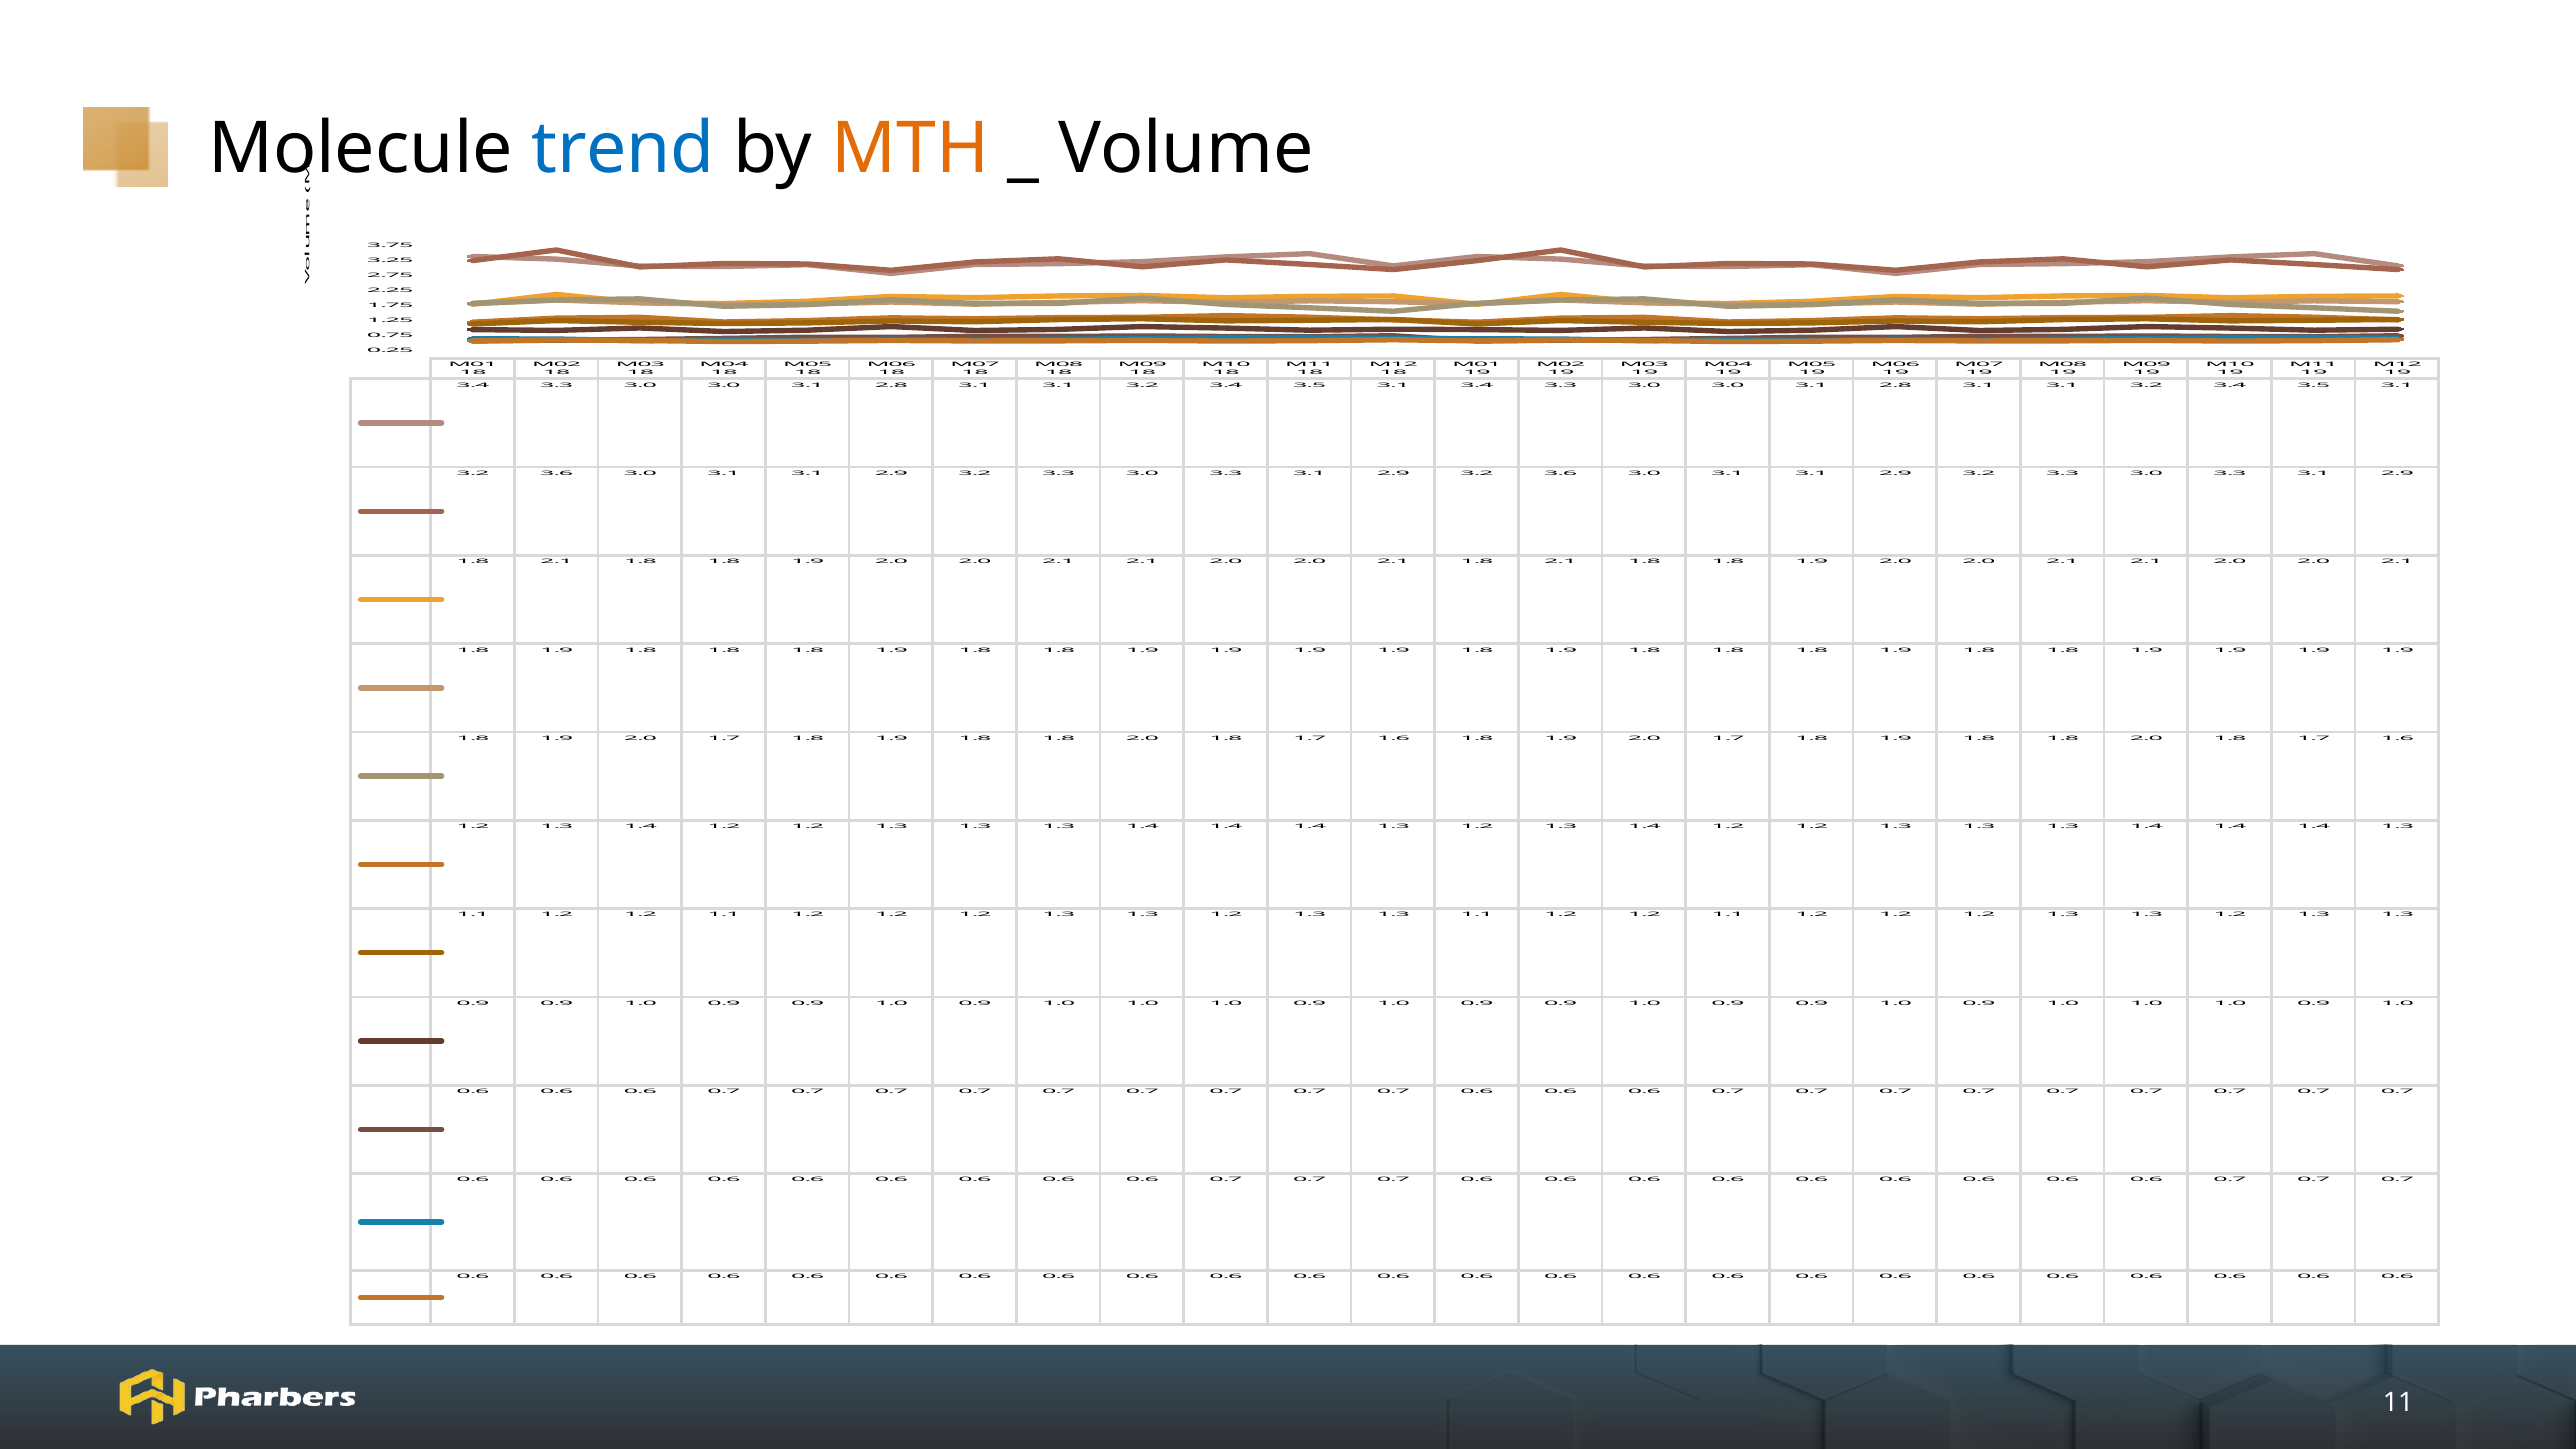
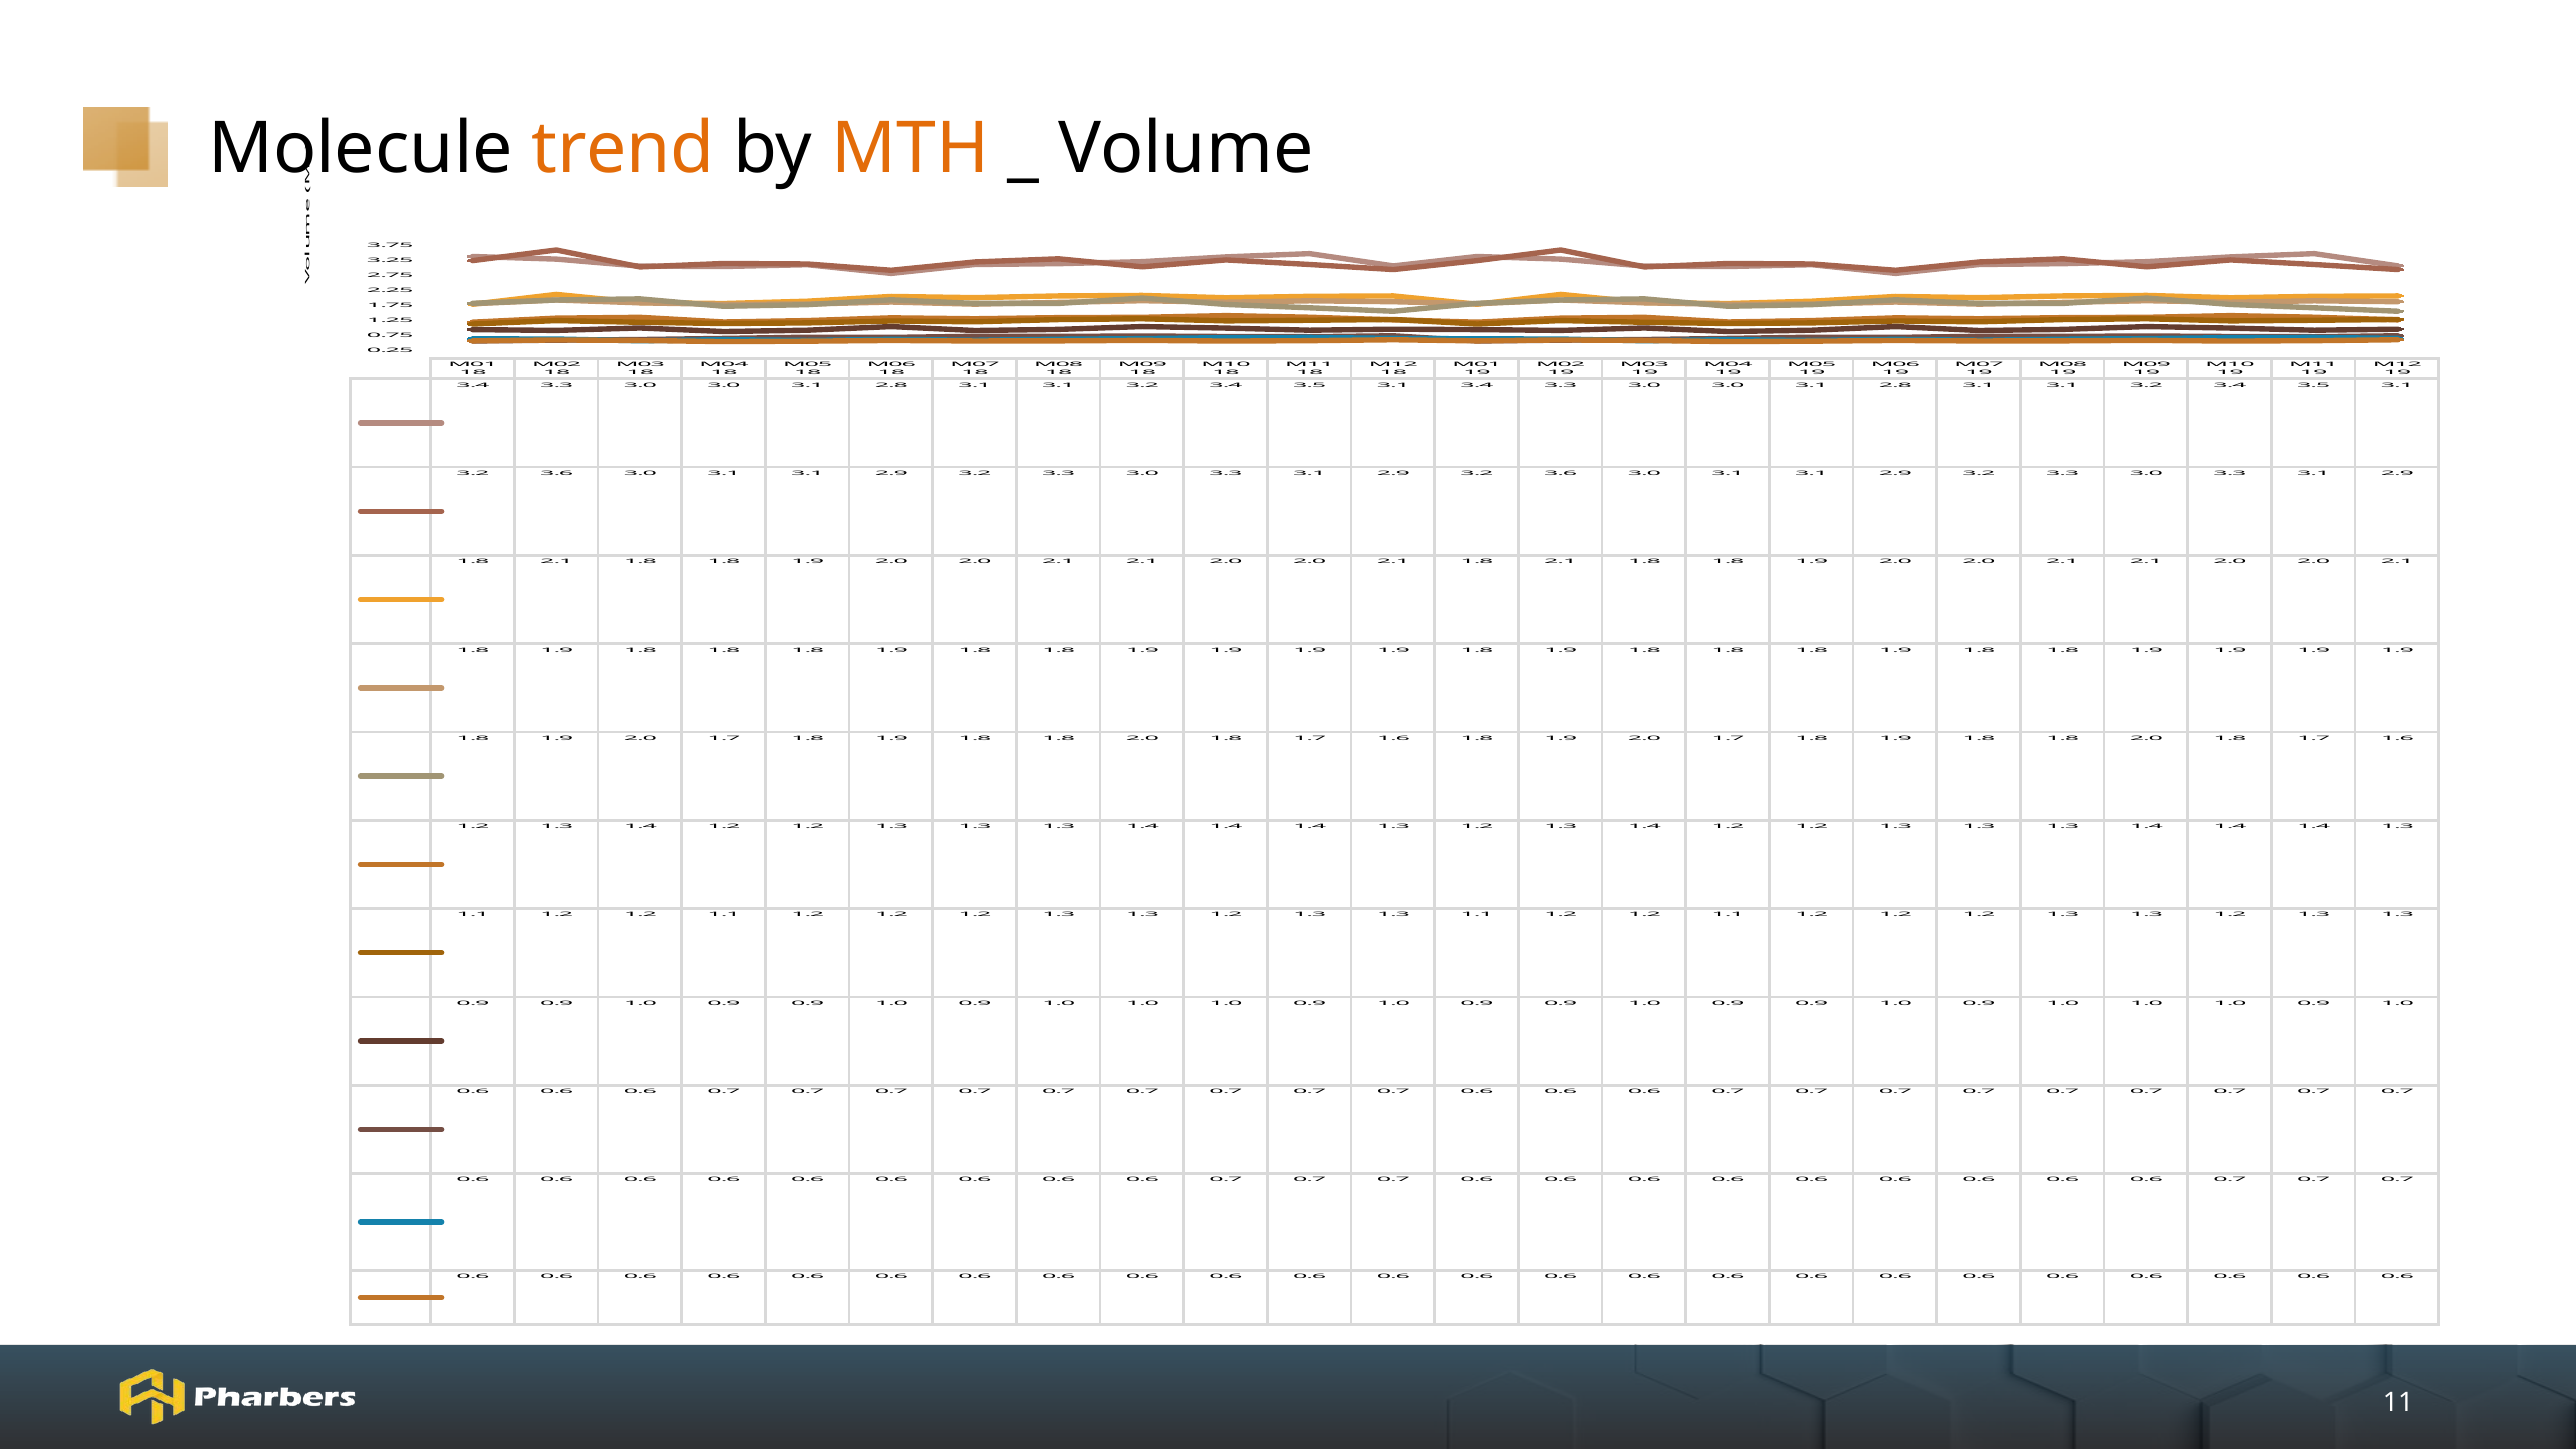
trend colour: blue -> orange (623, 149)
